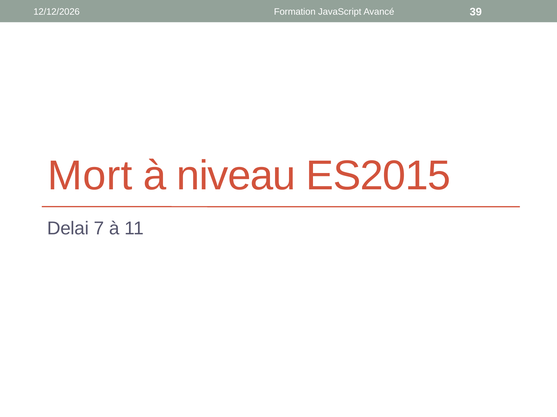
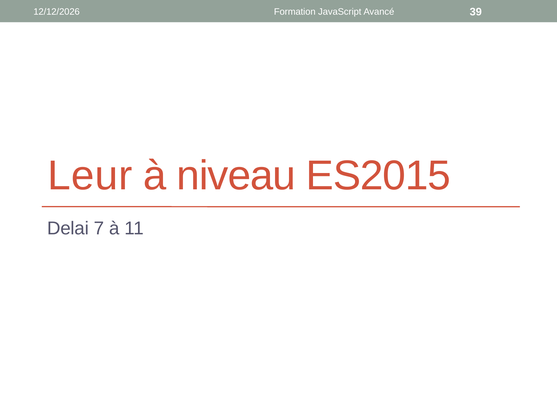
Mort: Mort -> Leur (90, 176)
